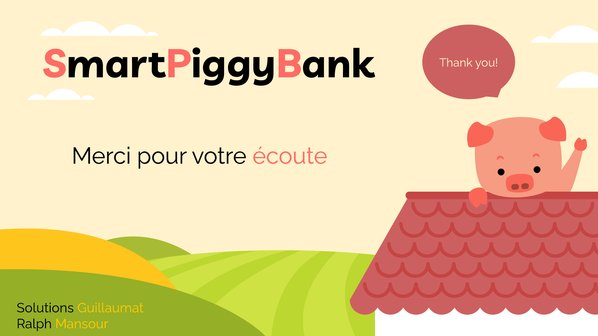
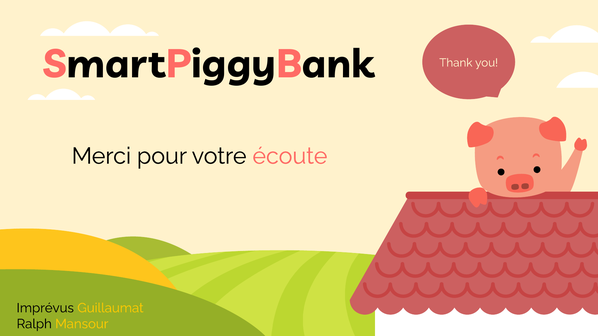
Solutions: Solutions -> Imprévus (45, 308)
